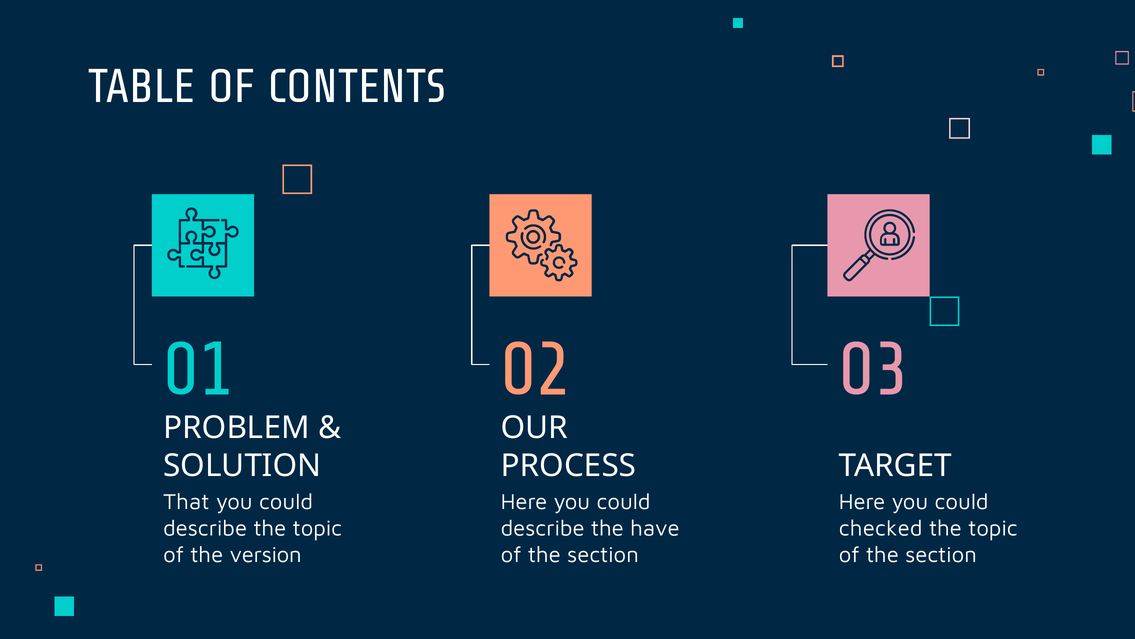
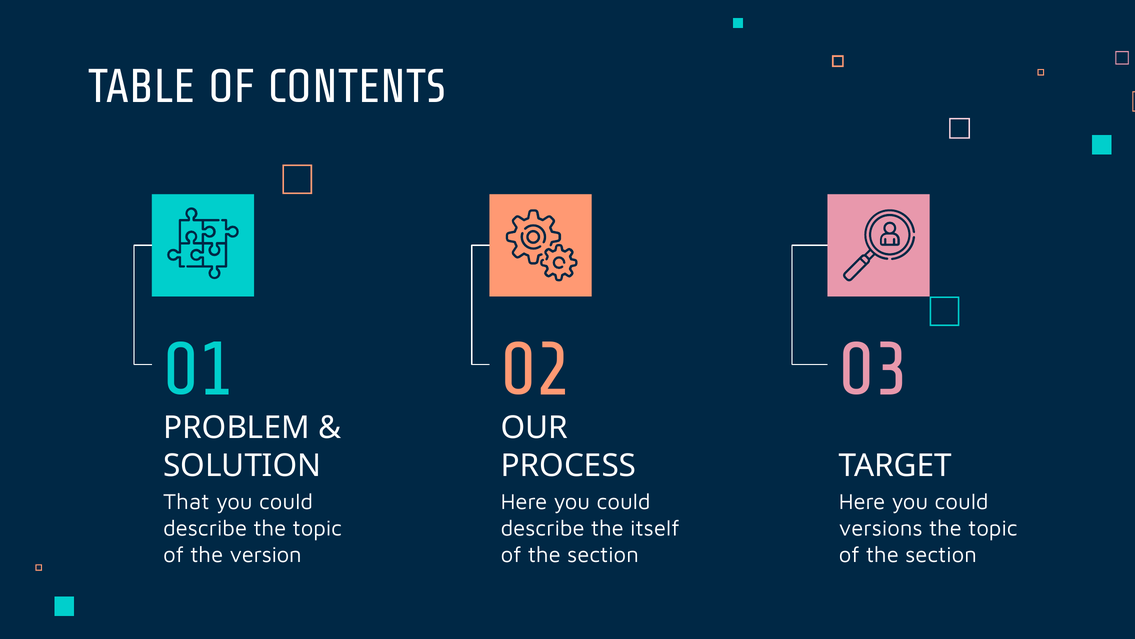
have: have -> itself (655, 528)
checked: checked -> versions (881, 528)
